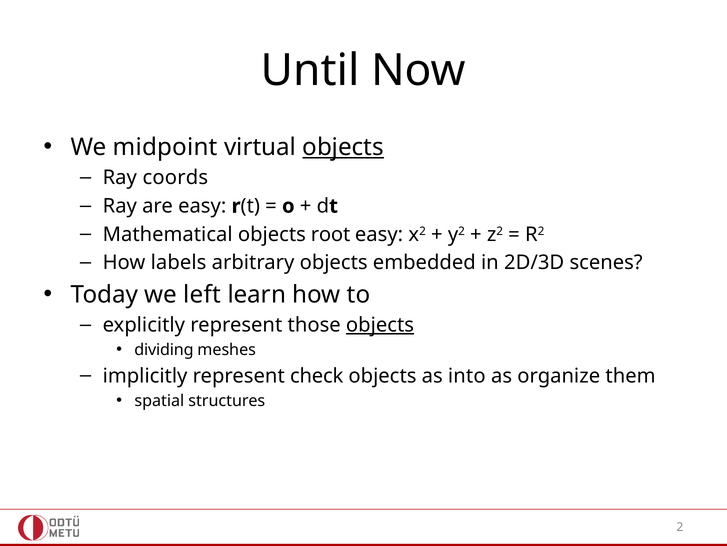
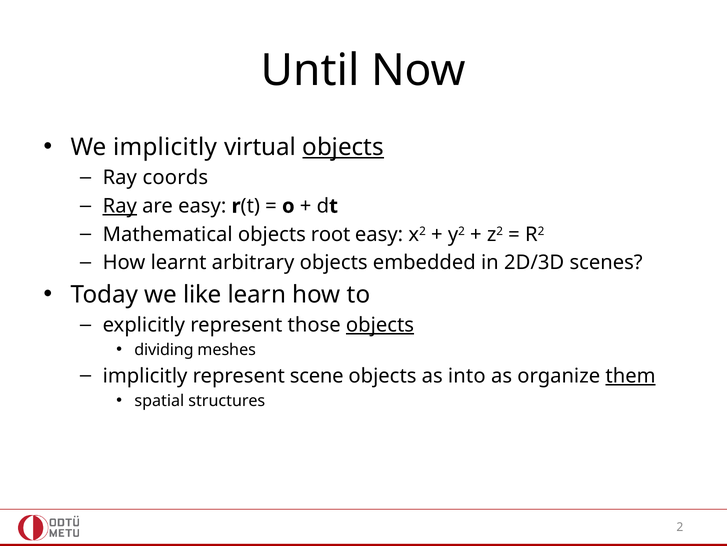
We midpoint: midpoint -> implicitly (165, 147)
Ray underline: none -> present (120, 206)
labels: labels -> learnt (179, 262)
left: left -> like (202, 294)
check: check -> scene (317, 375)
them underline: none -> present (631, 375)
